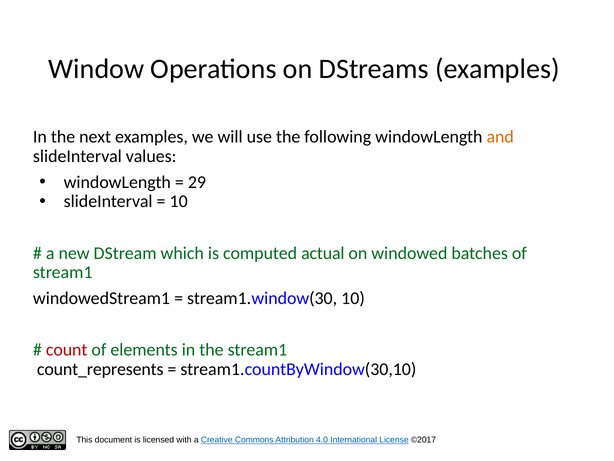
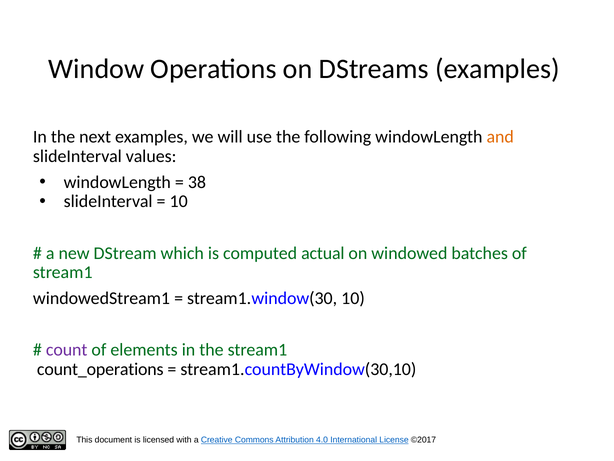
29: 29 -> 38 (197, 182)
count colour: red -> purple (67, 349)
count_represents: count_represents -> count_operations (100, 369)
